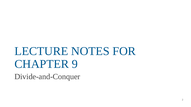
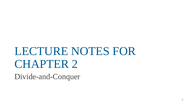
CHAPTER 9: 9 -> 2 (75, 64)
